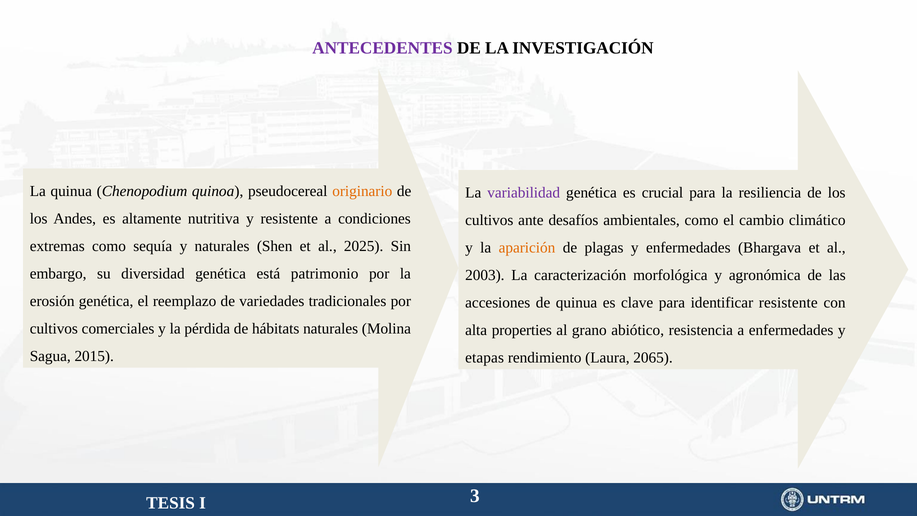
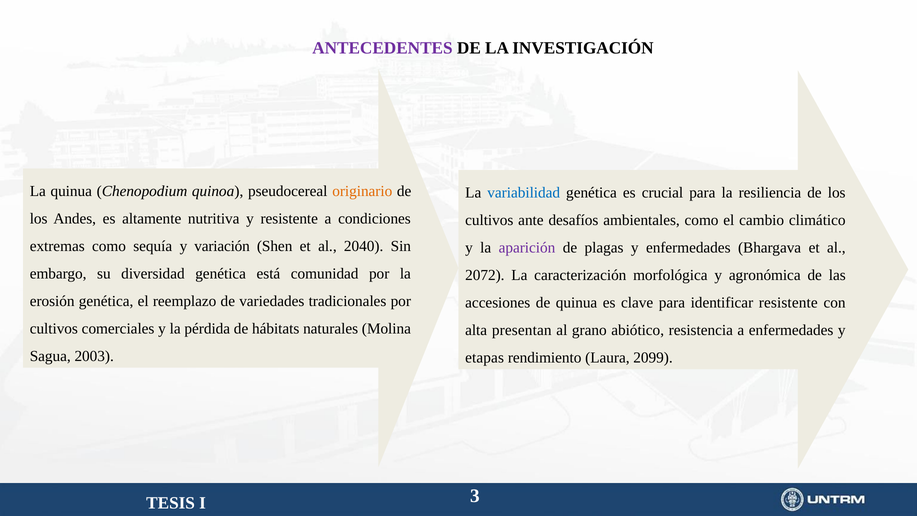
variabilidad colour: purple -> blue (524, 193)
y naturales: naturales -> variación (222, 246)
2025: 2025 -> 2040 (364, 246)
aparición colour: orange -> purple (527, 248)
patrimonio: patrimonio -> comunidad (325, 274)
2003: 2003 -> 2072 (485, 275)
properties: properties -> presentan (522, 330)
2015: 2015 -> 2003 (94, 356)
2065: 2065 -> 2099 (653, 357)
